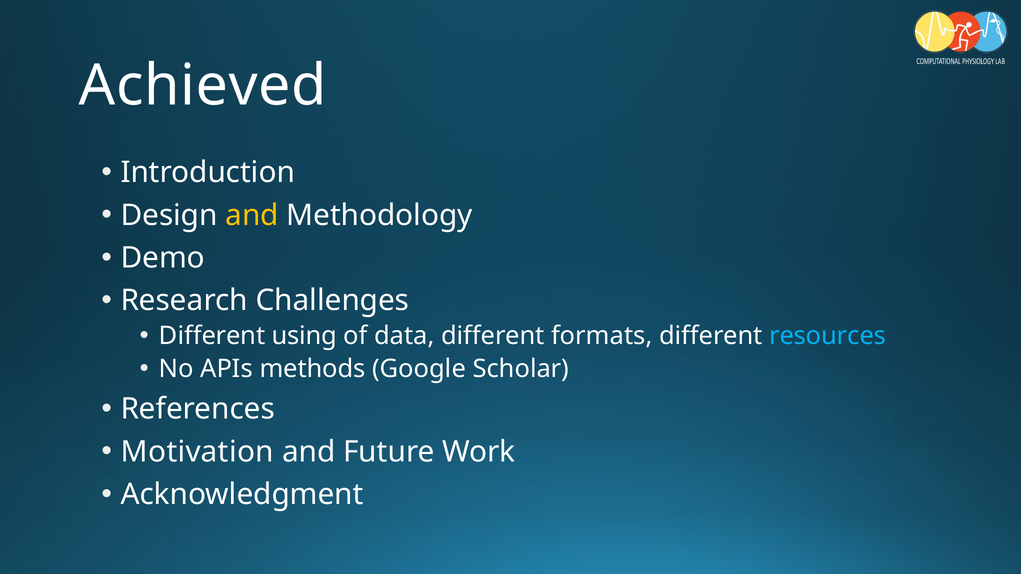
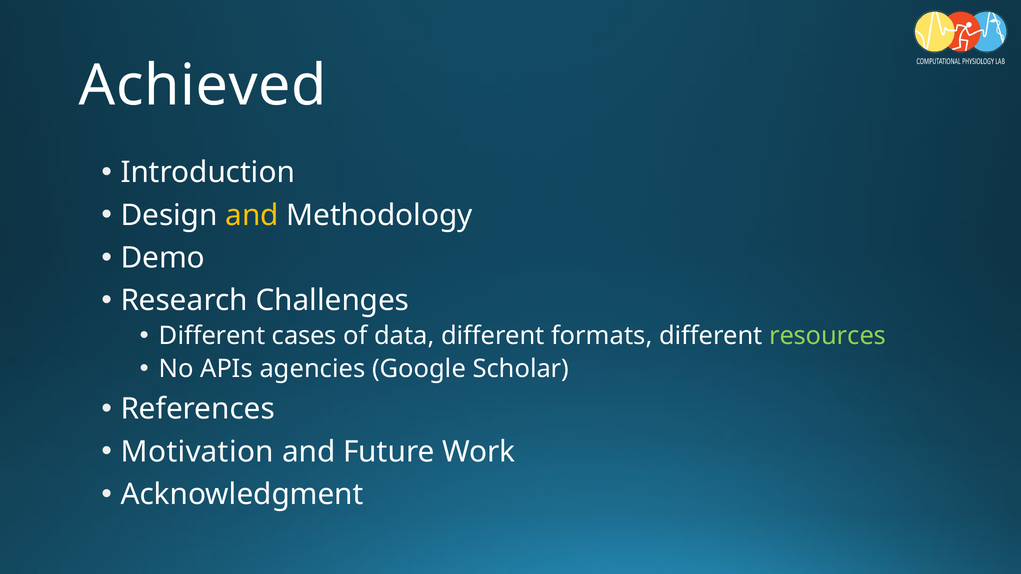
using: using -> cases (304, 336)
resources colour: light blue -> light green (828, 336)
methods: methods -> agencies (312, 369)
